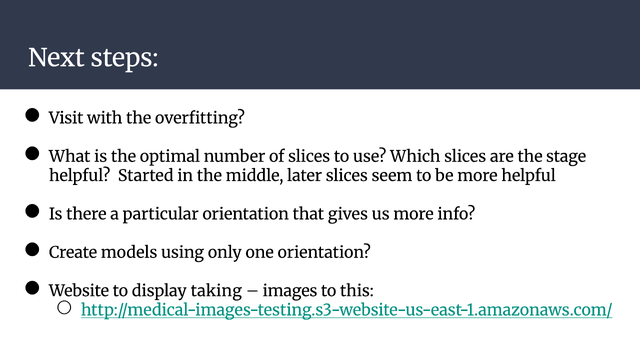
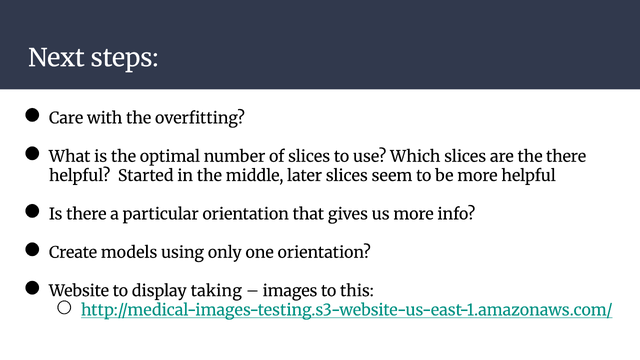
Visit: Visit -> Care (66, 118)
the stage: stage -> there (566, 157)
